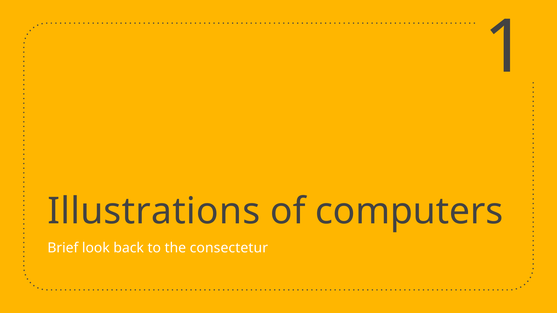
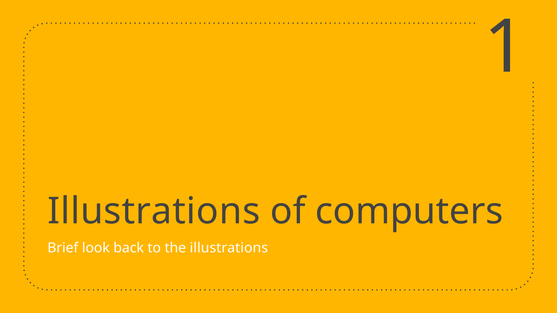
the consectetur: consectetur -> illustrations (229, 248)
